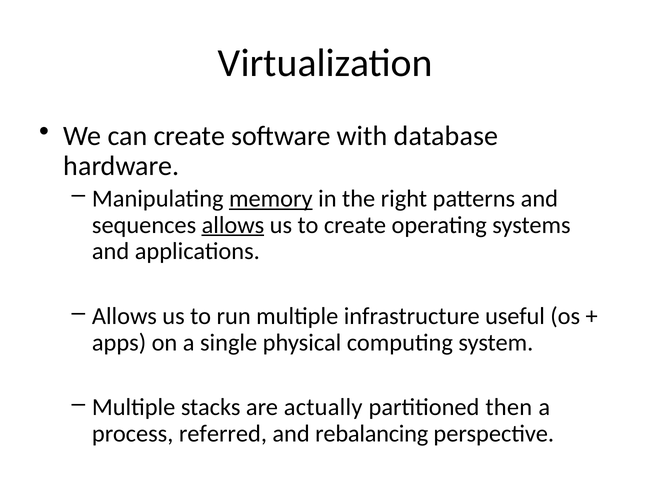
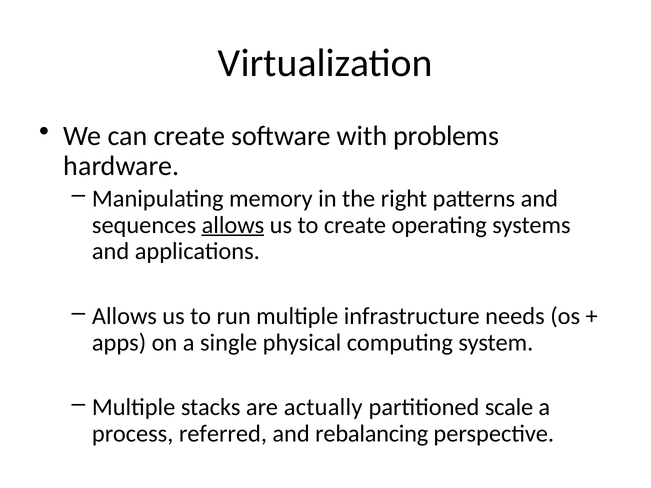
database: database -> problems (446, 136)
memory underline: present -> none (271, 199)
useful: useful -> needs (515, 316)
then: then -> scale (509, 408)
